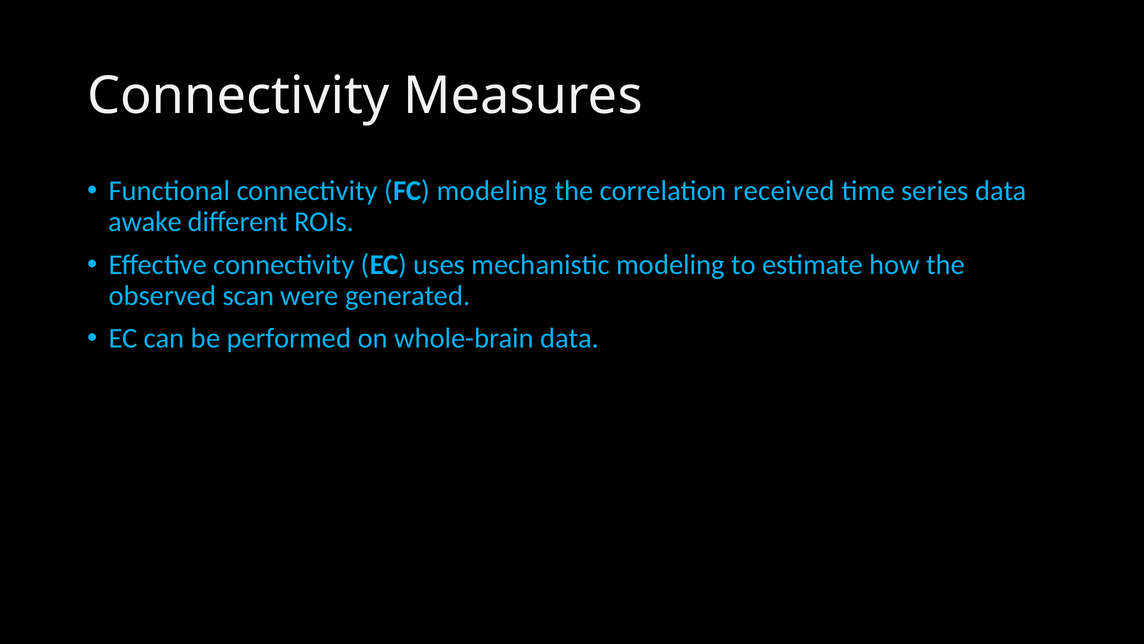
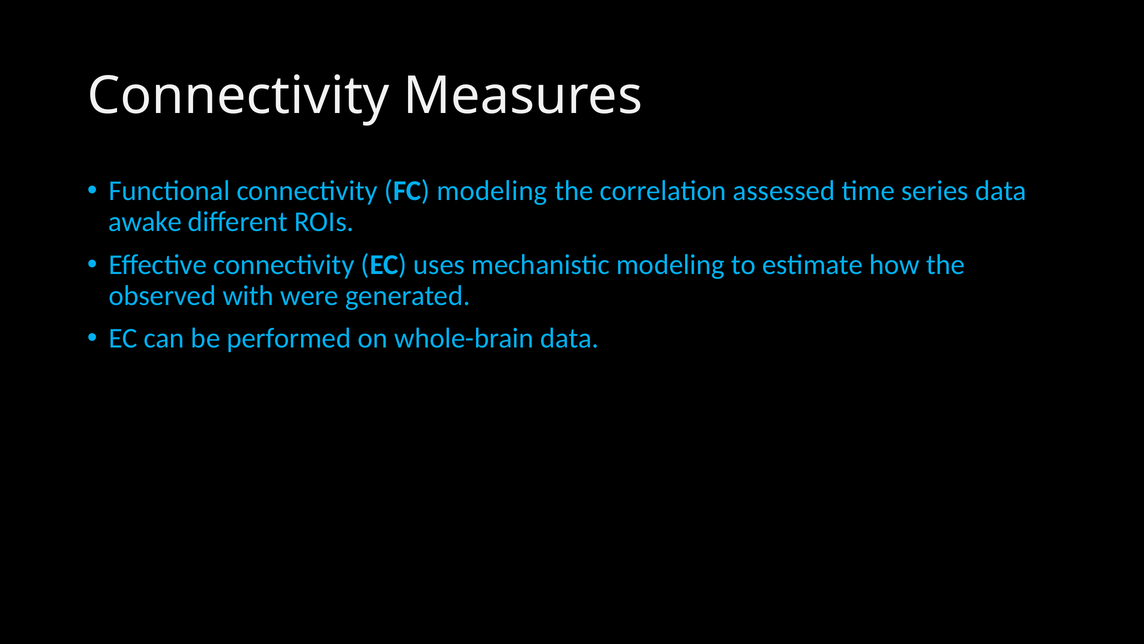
received: received -> assessed (784, 191)
scan: scan -> with (248, 295)
